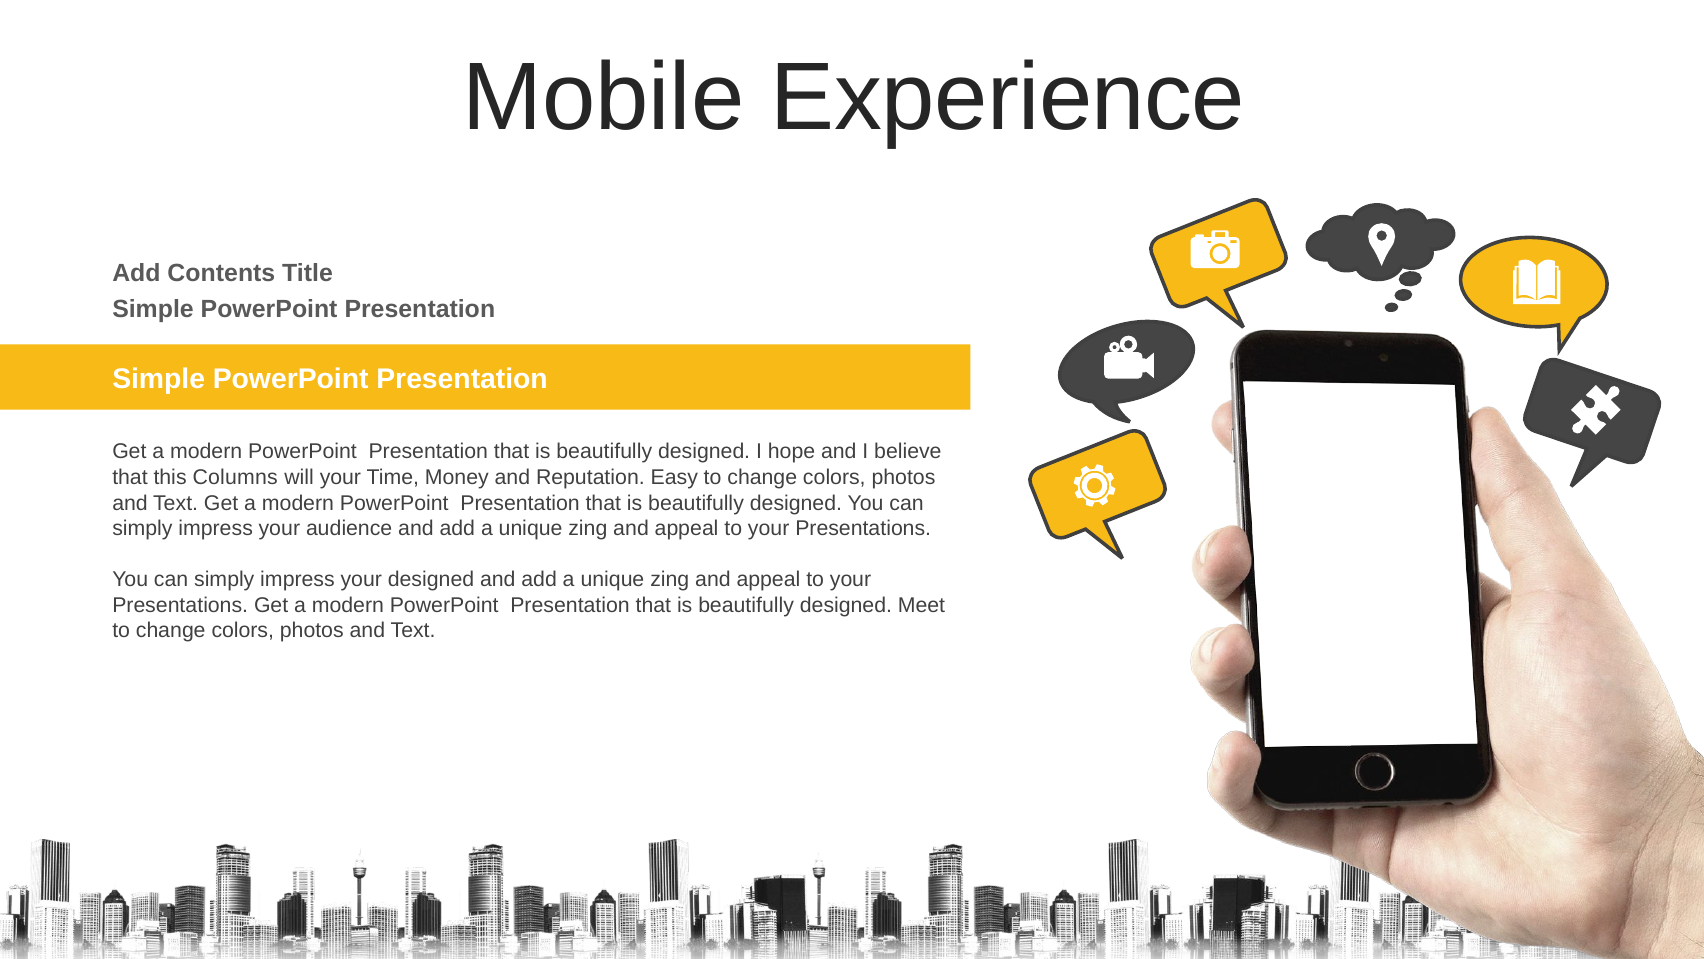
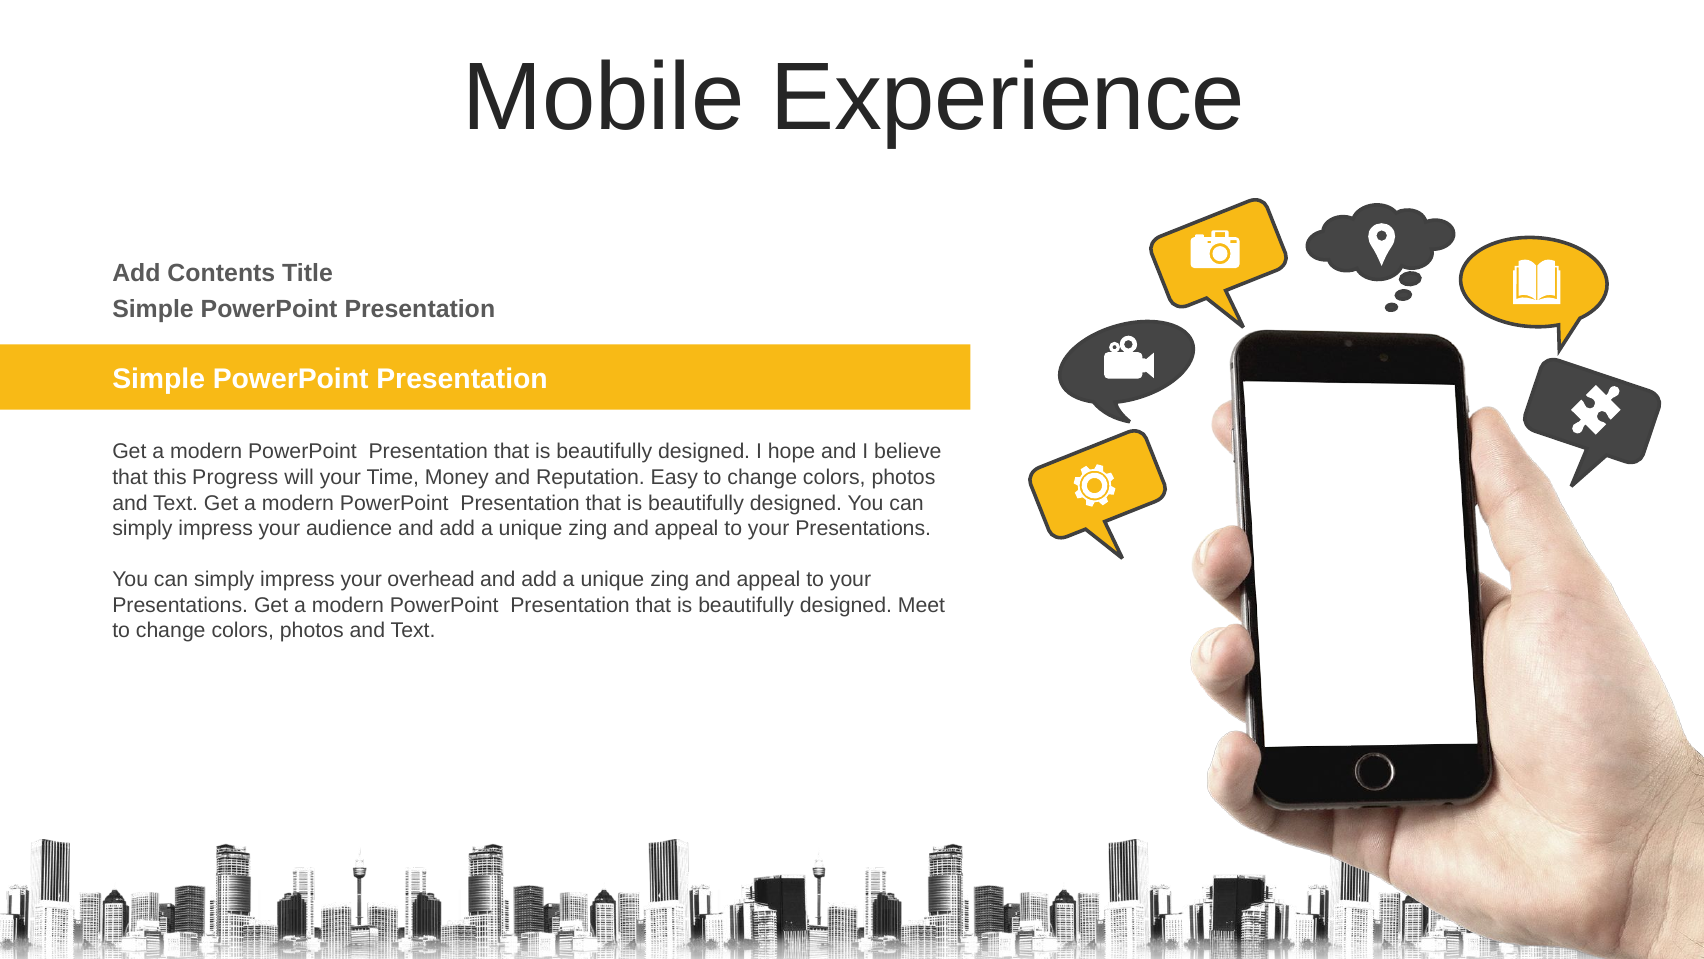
Columns: Columns -> Progress (235, 477)
your designed: designed -> overhead (431, 579)
